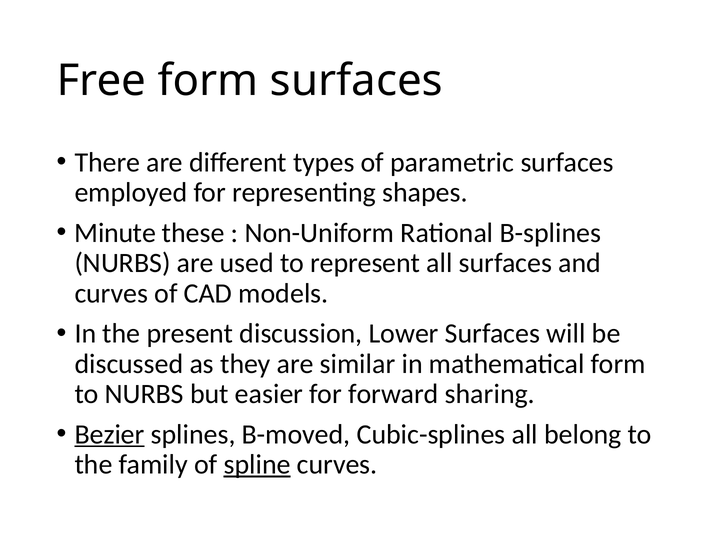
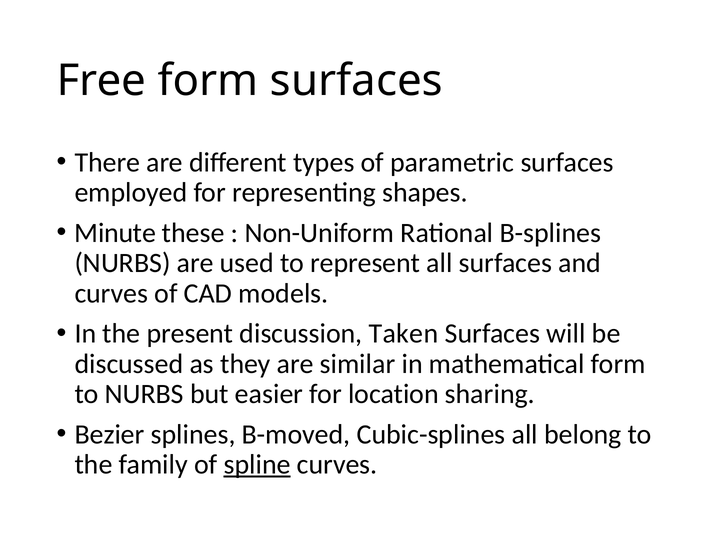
Lower: Lower -> Taken (404, 333)
forward: forward -> location (393, 393)
Bezier underline: present -> none (110, 434)
